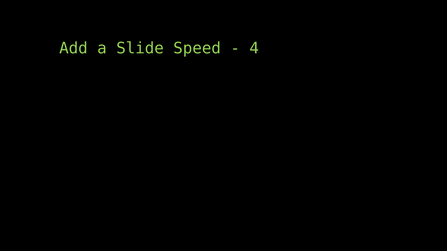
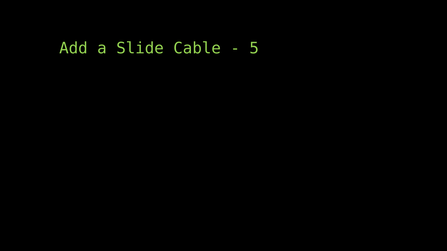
Speed: Speed -> Cable (197, 48)
4: 4 -> 5 (254, 48)
